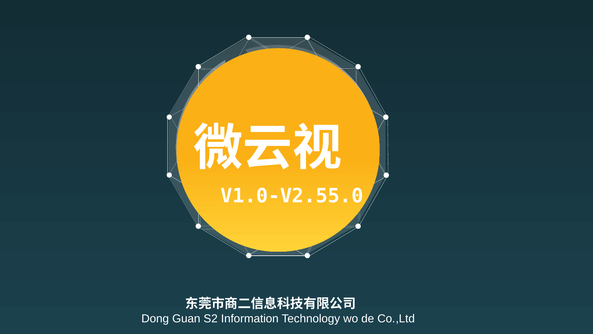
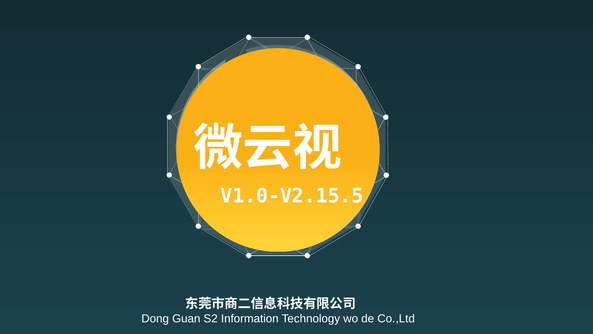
V1.0-V2.55.0: V1.0-V2.55.0 -> V1.0-V2.15.5 (292, 196)
